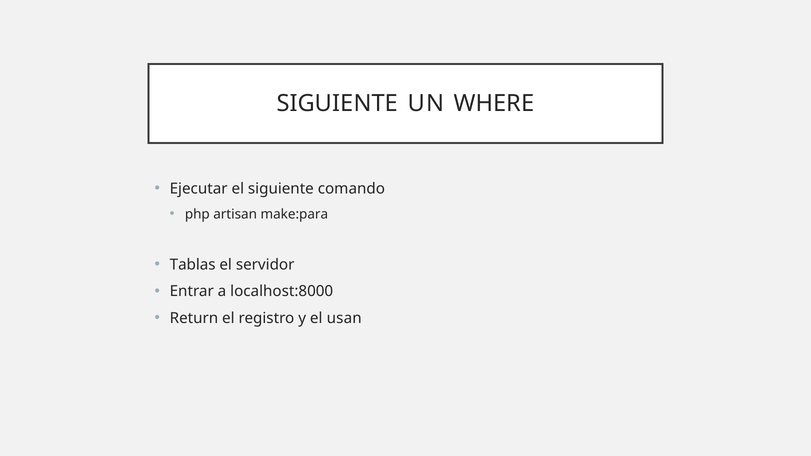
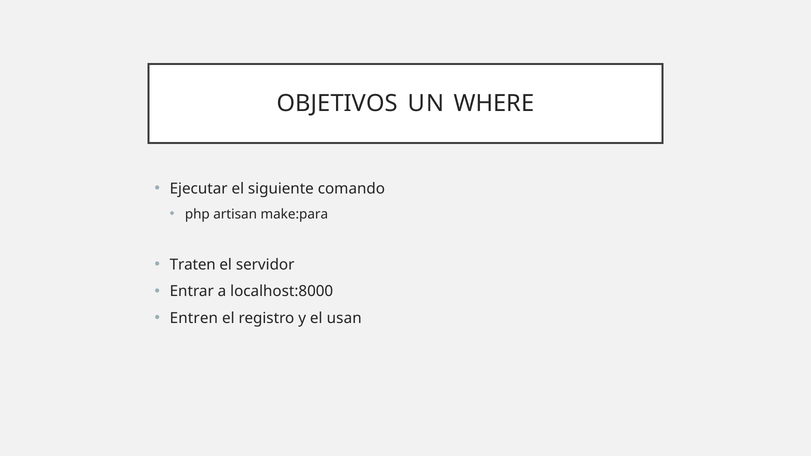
SIGUIENTE: SIGUIENTE -> OBJETIVOS (337, 104)
Tablas: Tablas -> Traten (193, 265)
Return: Return -> Entren (194, 318)
